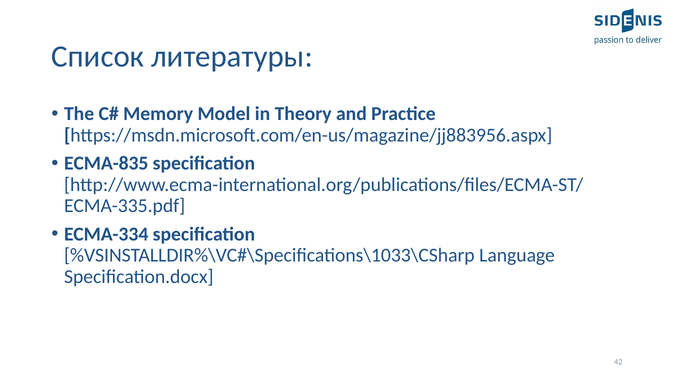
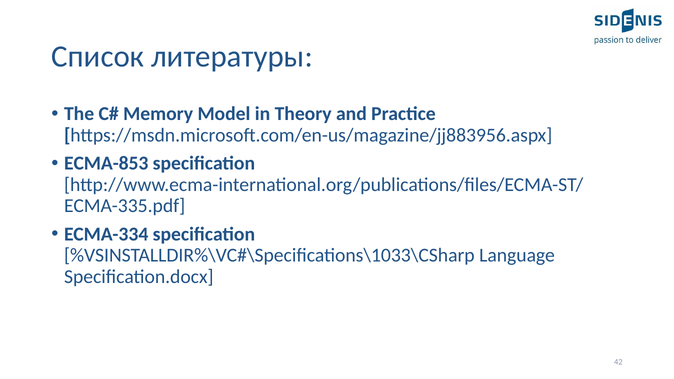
ECMA-835: ECMA-835 -> ECMA-853 (106, 163)
